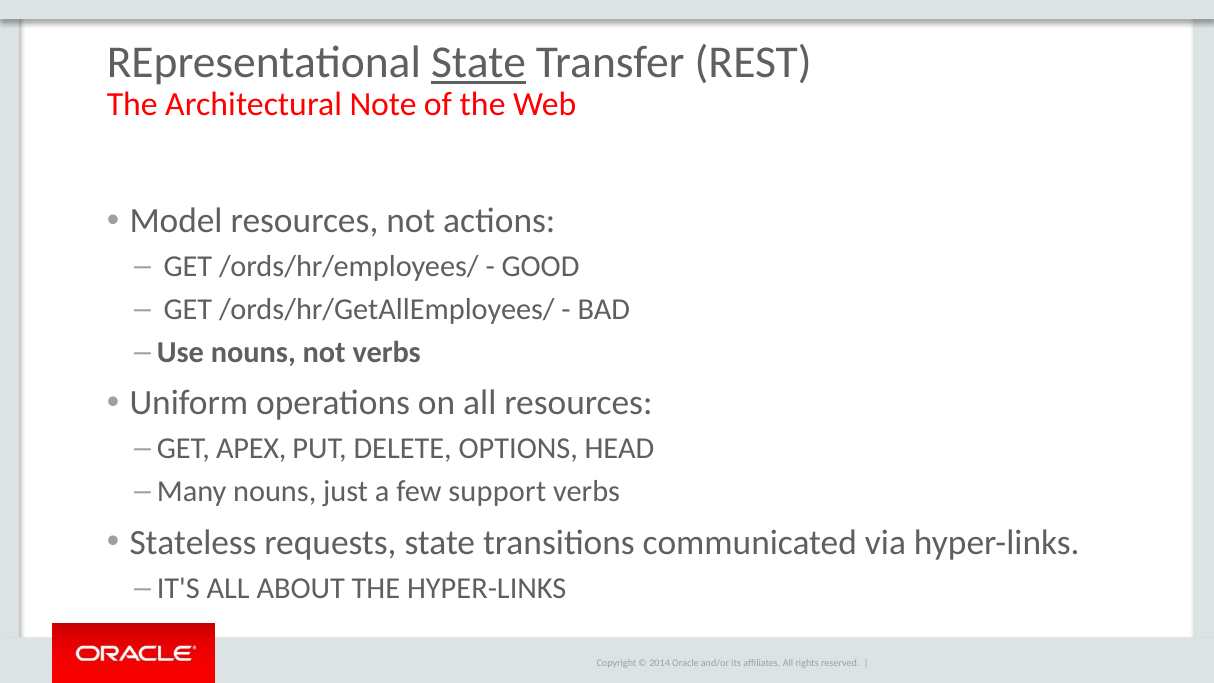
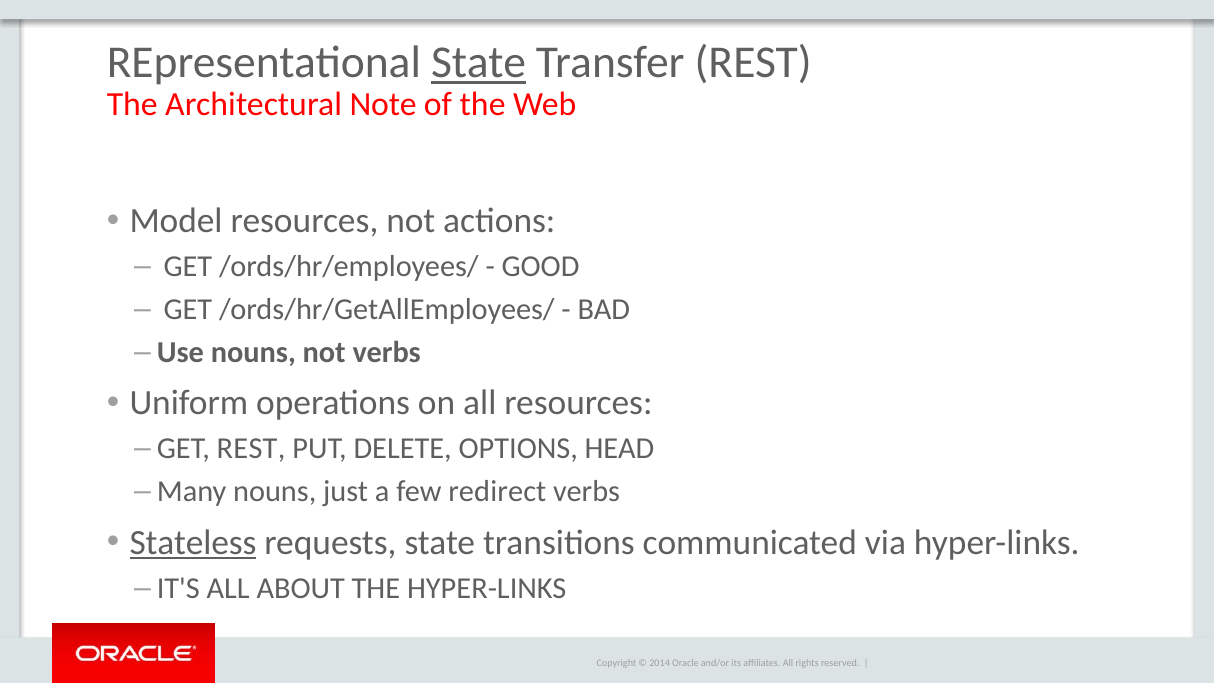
GET APEX: APEX -> REST (251, 449)
support: support -> redirect (497, 492)
Stateless underline: none -> present (193, 542)
